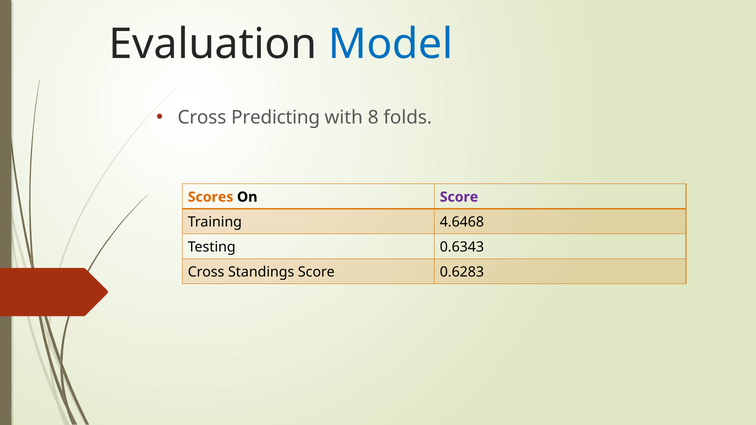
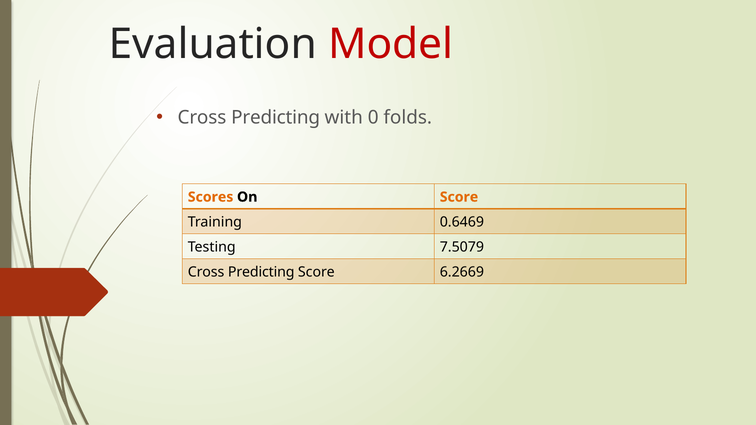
Model colour: blue -> red (391, 44)
8: 8 -> 0 (373, 118)
Score colour: purple -> orange (459, 197)
4.6468: 4.6468 -> 0.6469 (462, 222)
0.6343: 0.6343 -> 7.5079 (462, 247)
Standings: Standings -> Predicting (261, 272)
0.6283: 0.6283 -> 6.2669 (462, 272)
